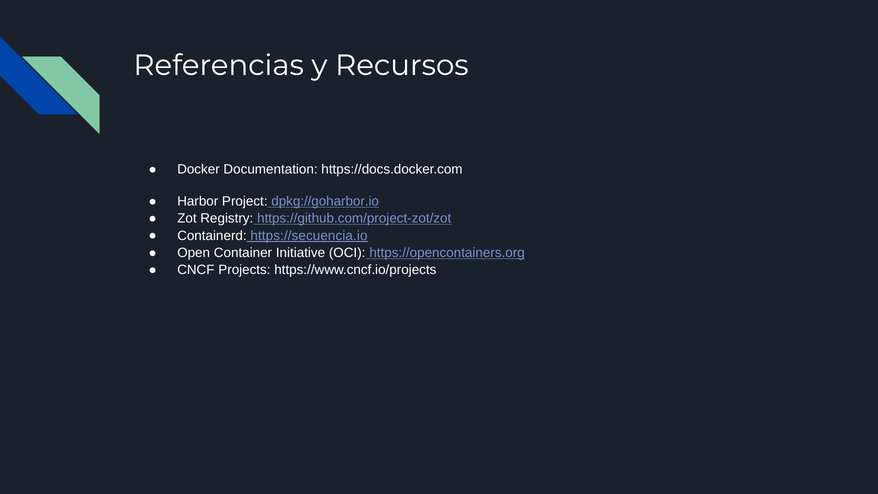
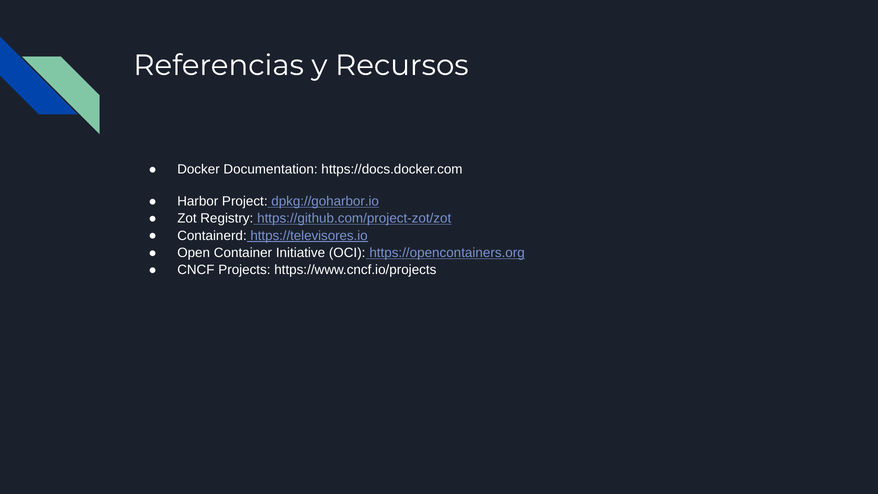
https://secuencia.io: https://secuencia.io -> https://televisores.io (309, 236)
